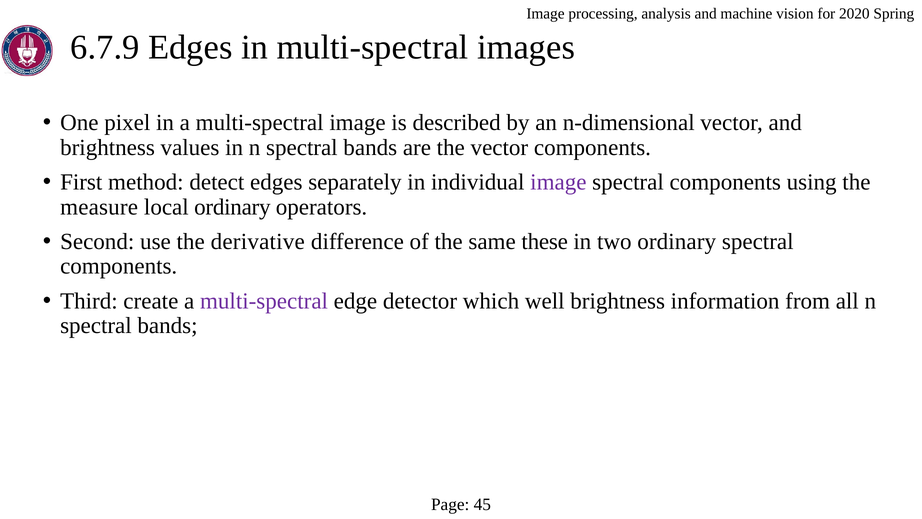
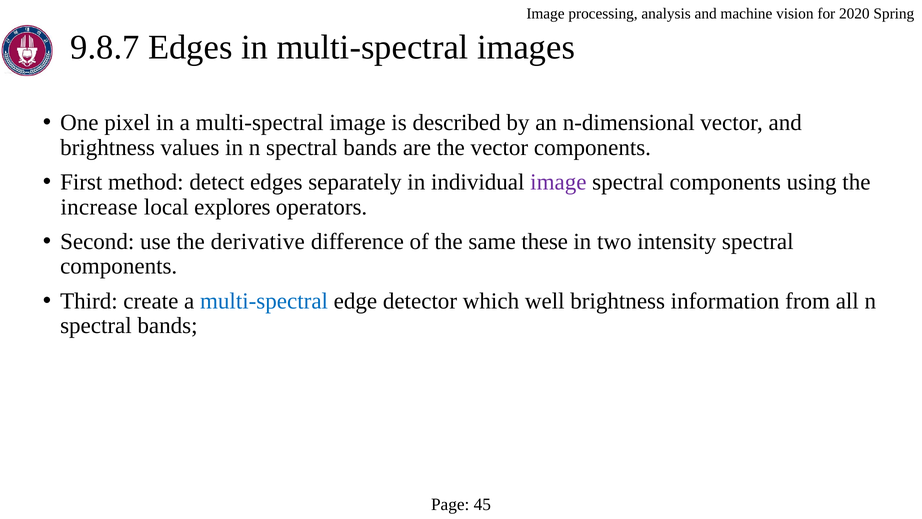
6.7.9: 6.7.9 -> 9.8.7 (105, 47)
measure: measure -> increase (99, 207)
local ordinary: ordinary -> explores (232, 207)
two ordinary: ordinary -> intensity (677, 241)
multi-spectral colour: purple -> blue (264, 301)
